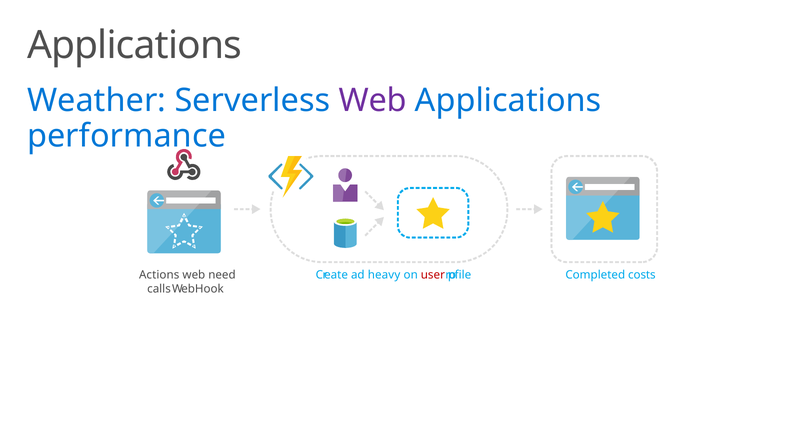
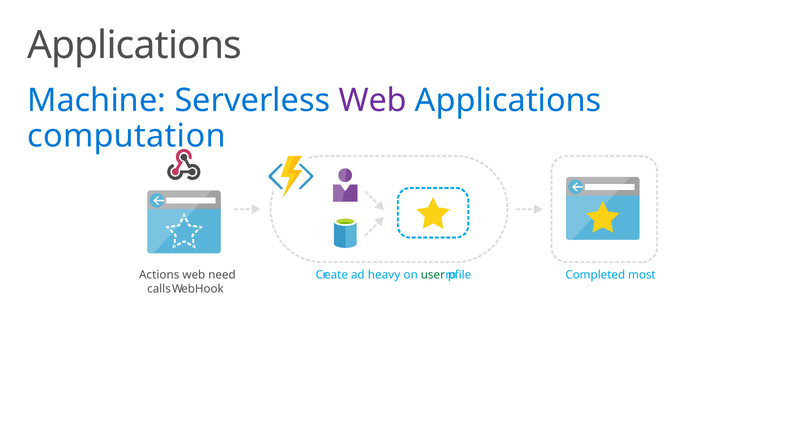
Weather: Weather -> Machine (97, 101)
performance: performance -> computation (126, 136)
user colour: red -> green (433, 275)
costs: costs -> most (642, 275)
